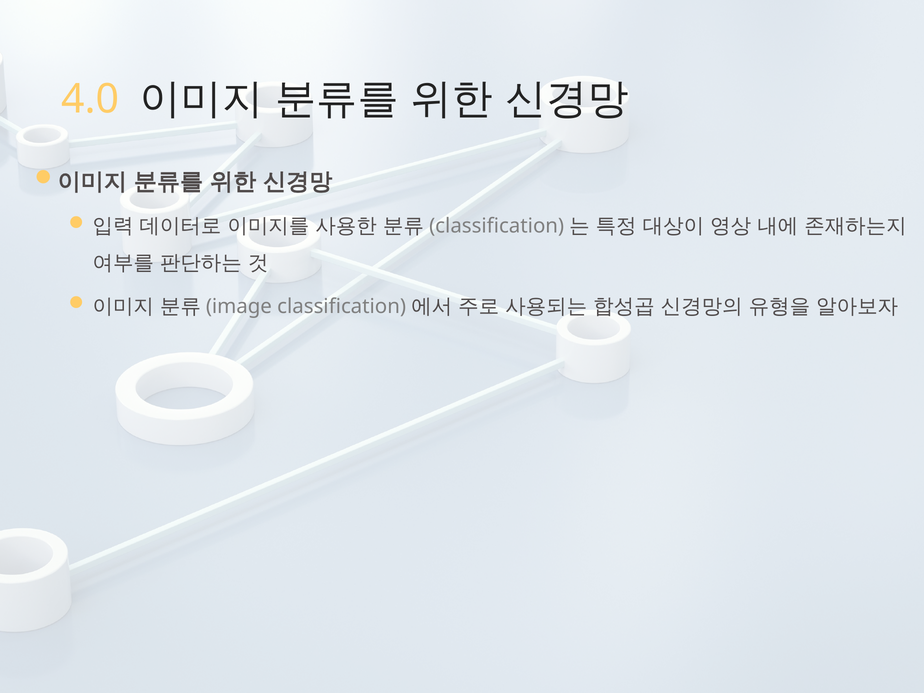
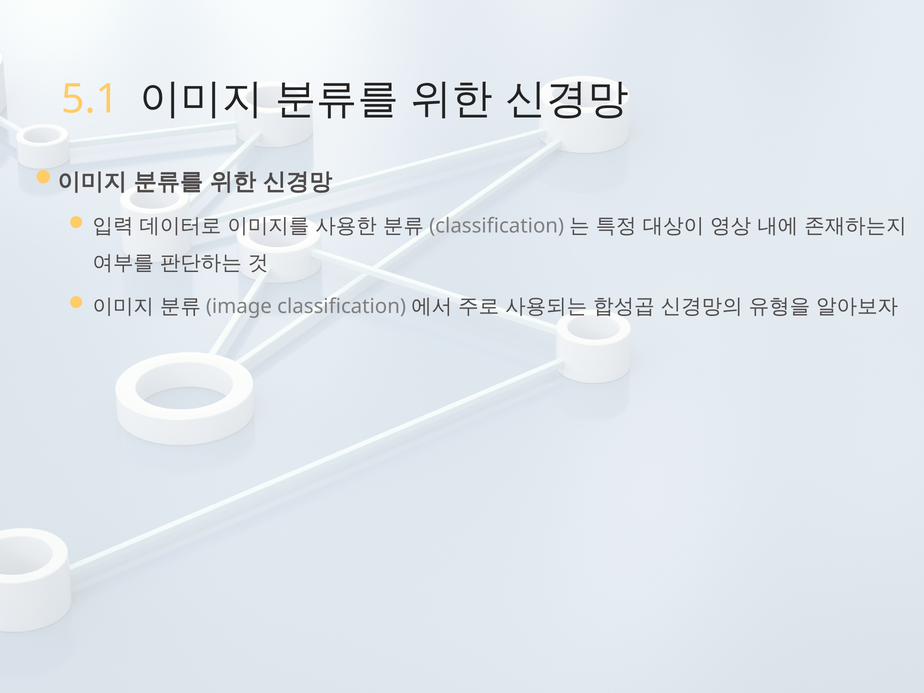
4.0: 4.0 -> 5.1 (90, 99)
